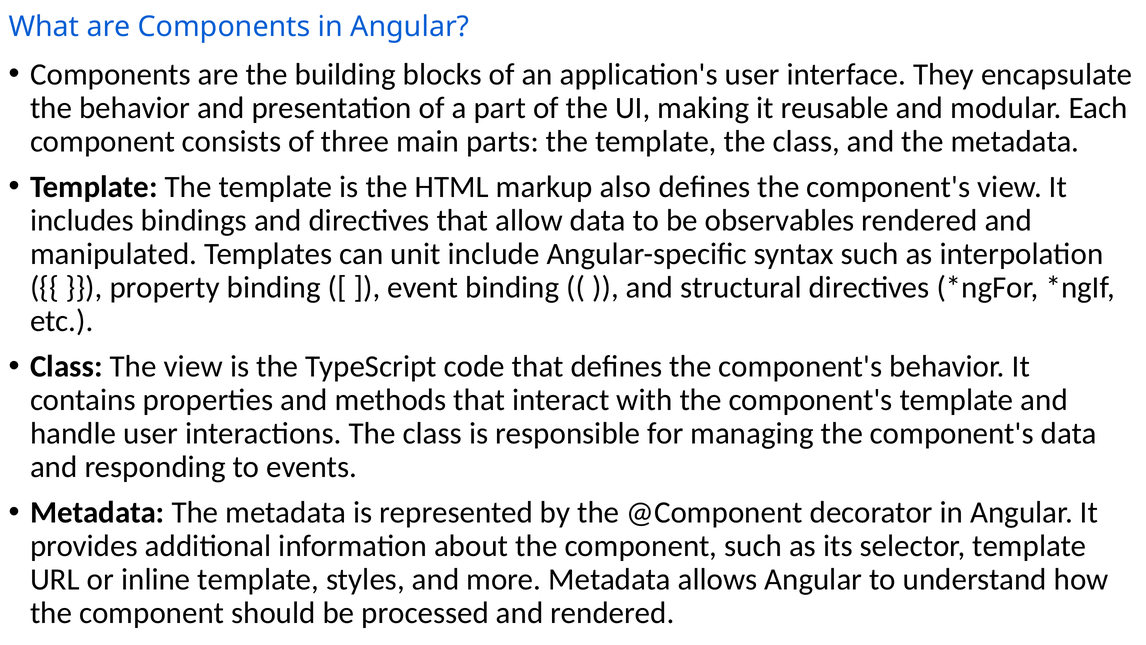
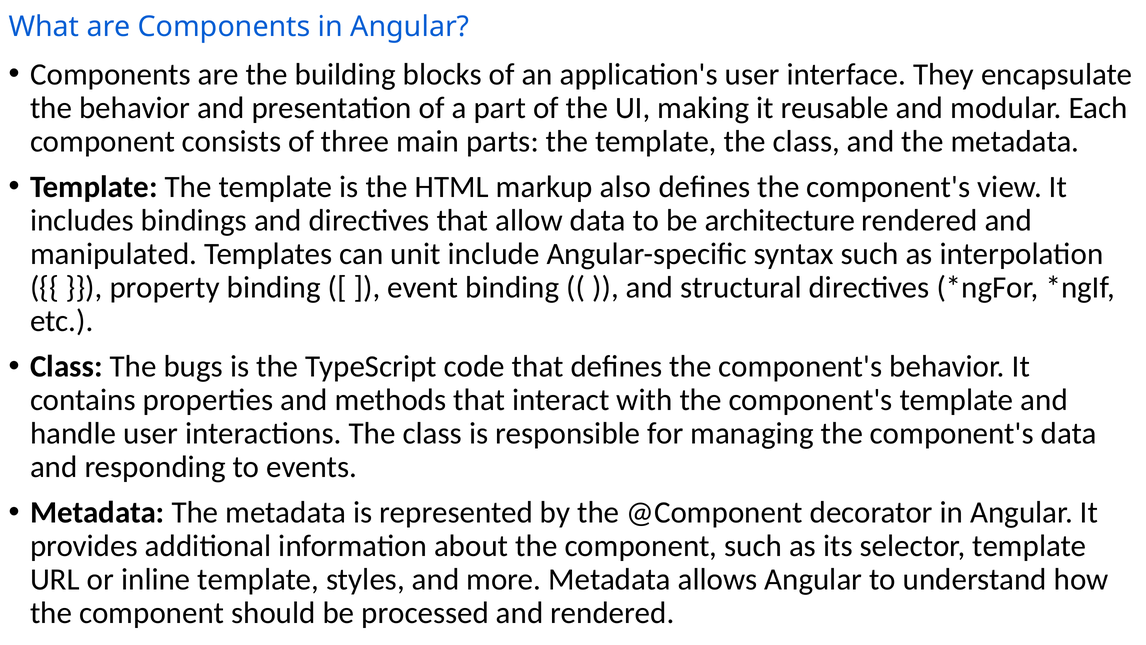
observables: observables -> architecture (780, 220)
The view: view -> bugs (193, 366)
